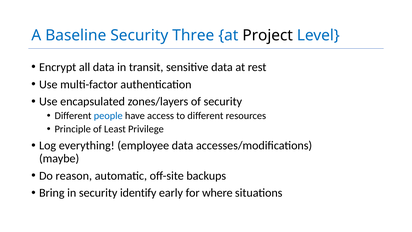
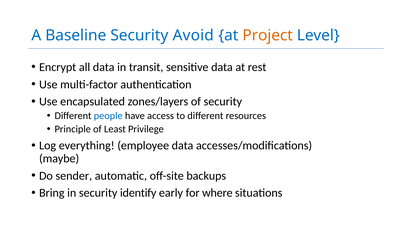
Three: Three -> Avoid (193, 35)
Project colour: black -> orange (268, 35)
reason: reason -> sender (74, 176)
